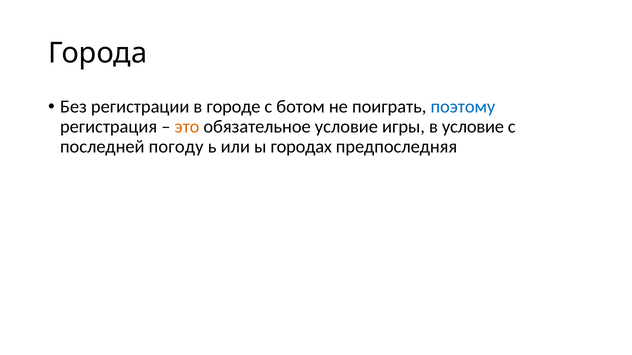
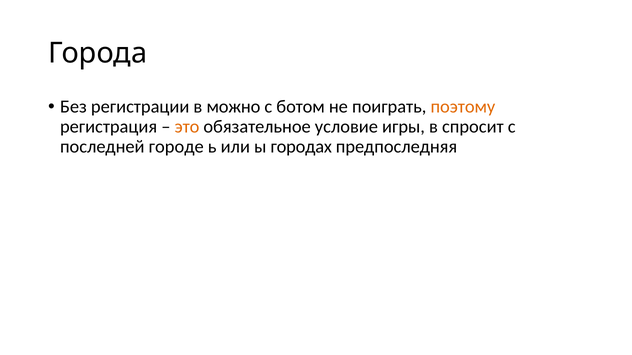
городе: городе -> можно (233, 107)
поэтому colour: blue -> orange (463, 107)
в условие: условие -> спросит (473, 127)
погоду: погоду -> городе (176, 147)
